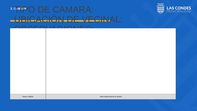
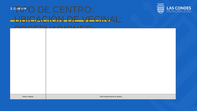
DE CAMARA: CAMARA -> CENTRO (73, 10)
